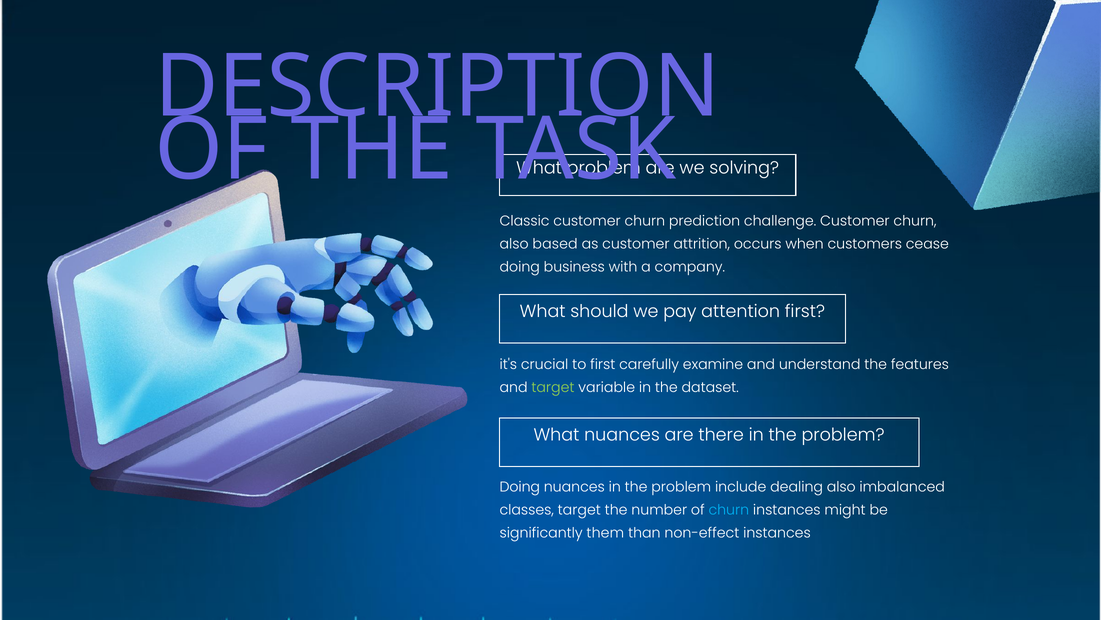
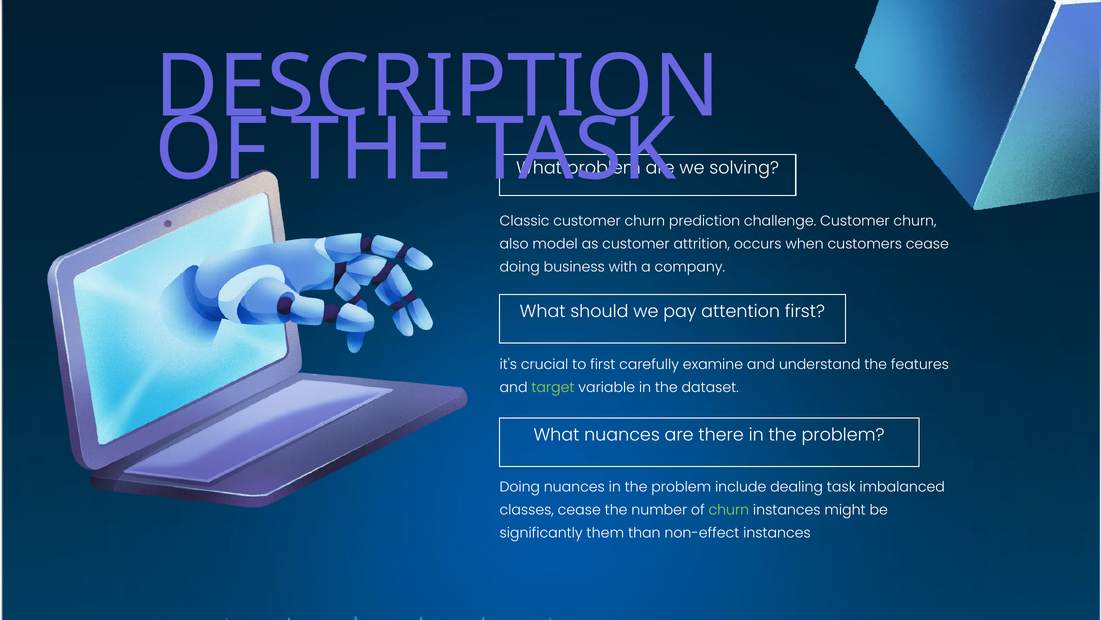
based: based -> model (555, 244)
dealing also: also -> task (841, 487)
classes target: target -> cease (579, 509)
churn colour: light blue -> light green (729, 509)
